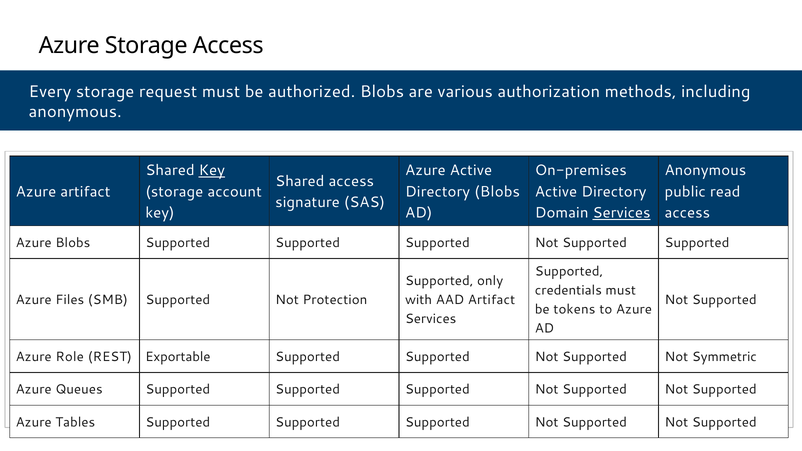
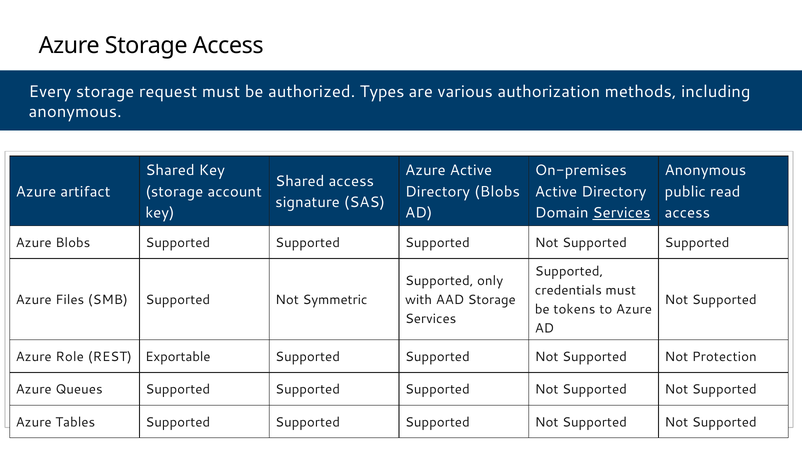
authorized Blobs: Blobs -> Types (382, 92)
Key underline: present -> none (212, 171)
Protection: Protection -> Symmetric (335, 300)
AAD Artifact: Artifact -> Storage (492, 300)
Symmetric: Symmetric -> Protection (724, 357)
